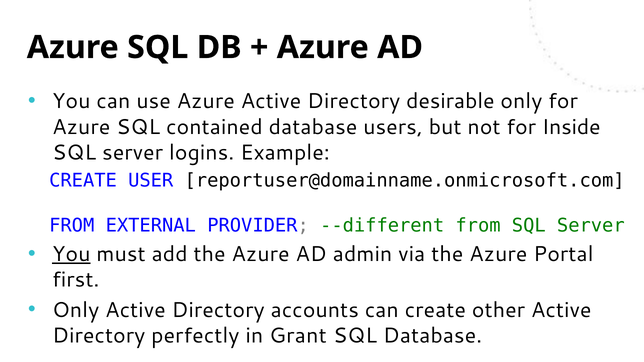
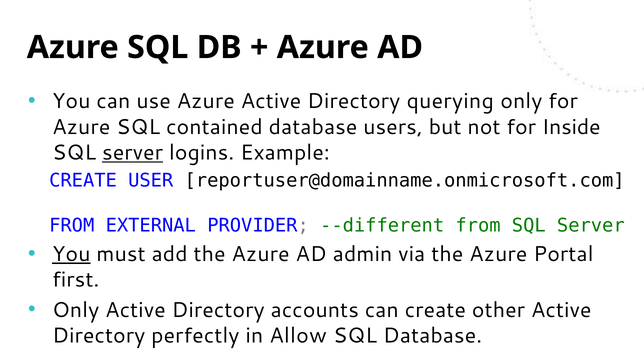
desirable: desirable -> querying (450, 101)
server underline: none -> present (133, 153)
Grant: Grant -> Allow (298, 336)
